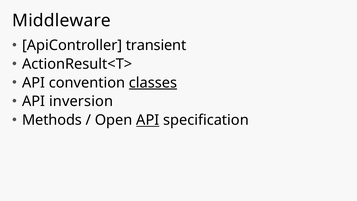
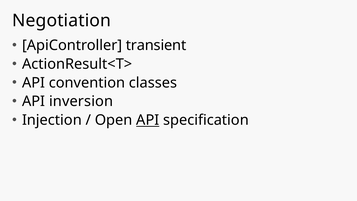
Middleware: Middleware -> Negotiation (62, 20)
classes underline: present -> none (153, 83)
Methods: Methods -> Injection (52, 120)
